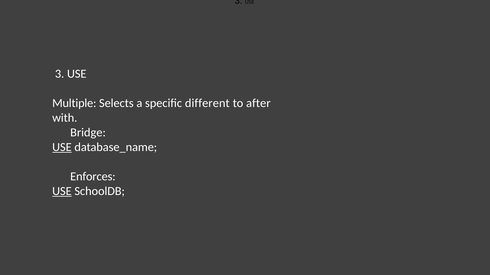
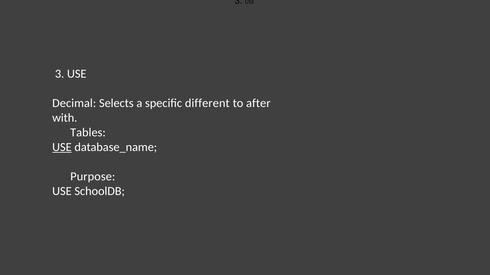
Multiple: Multiple -> Decimal (74, 103)
Bridge: Bridge -> Tables (88, 133)
Enforces: Enforces -> Purpose (93, 177)
USE underline: present -> none (62, 192)
